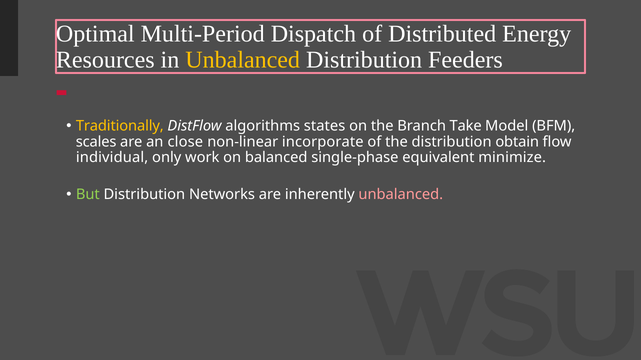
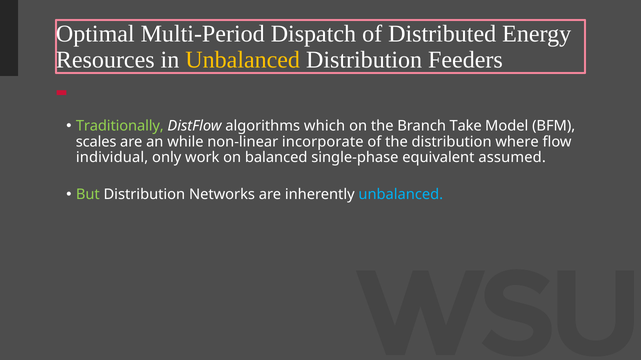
Traditionally colour: yellow -> light green (120, 126)
states: states -> which (325, 126)
close: close -> while (185, 142)
obtain: obtain -> where (517, 142)
minimize: minimize -> assumed (512, 158)
unbalanced colour: pink -> light blue (401, 195)
